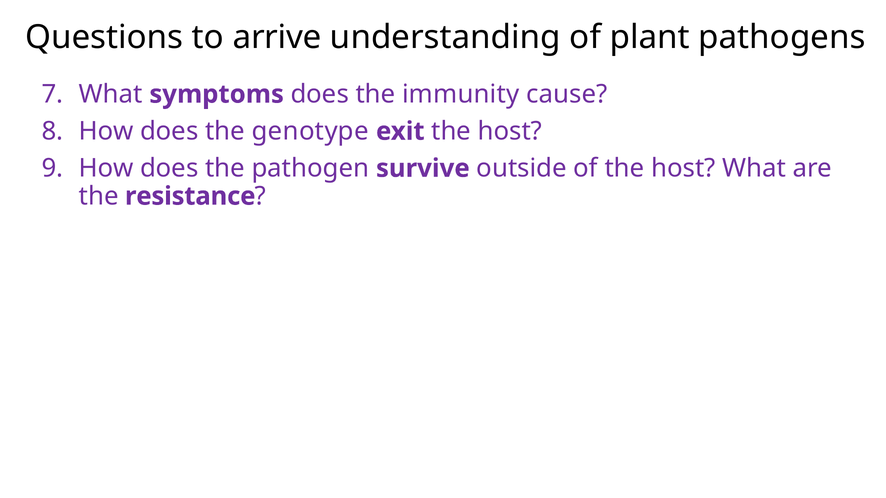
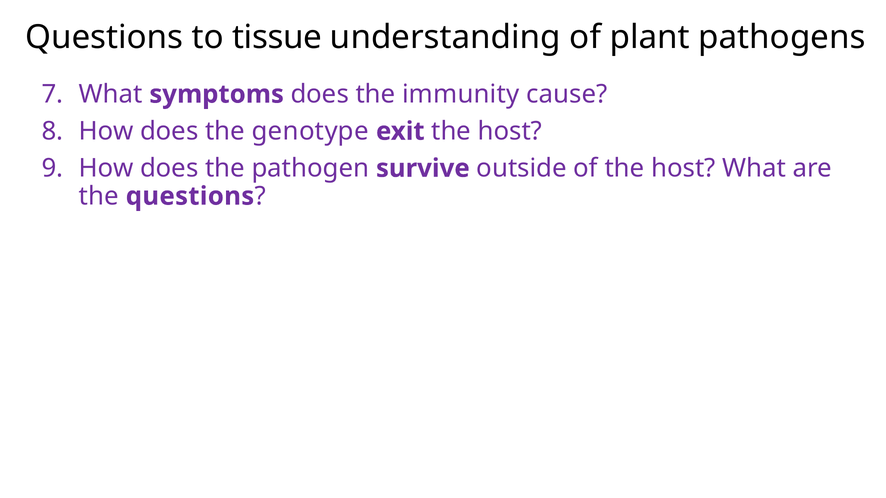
arrive: arrive -> tissue (277, 38)
the resistance: resistance -> questions (190, 196)
